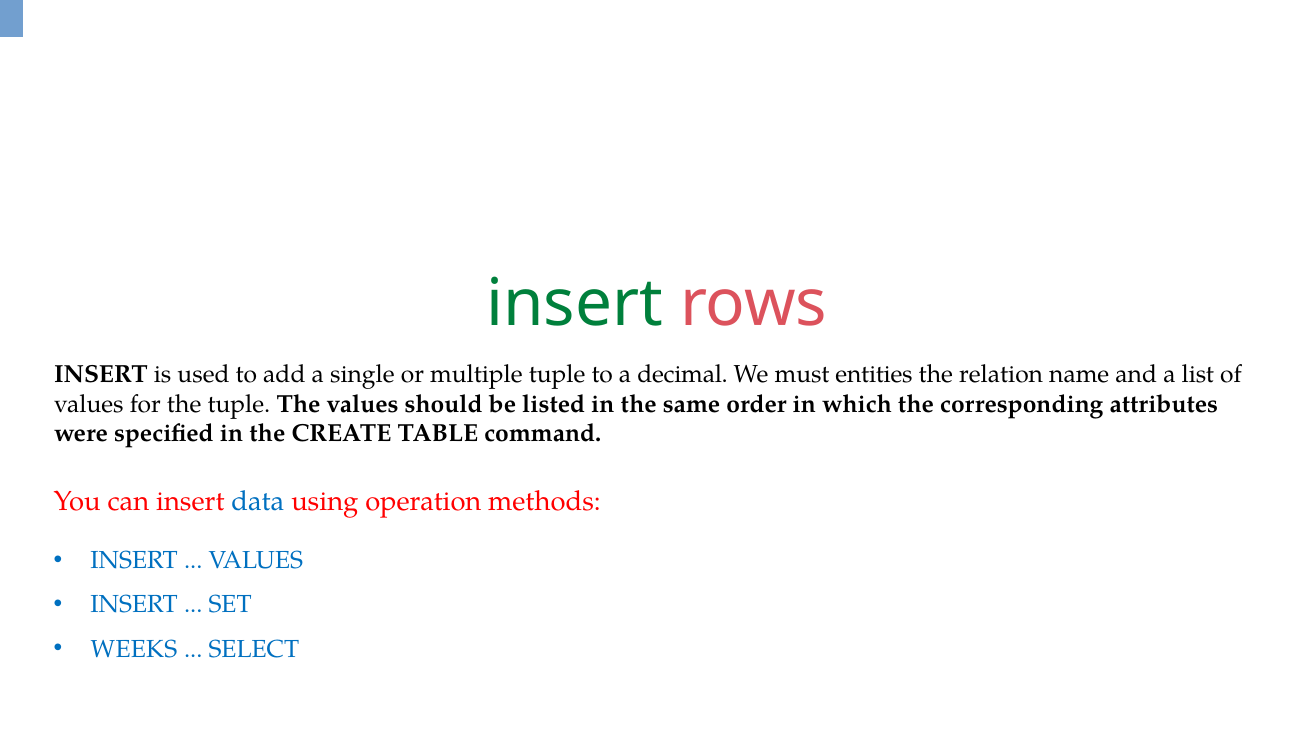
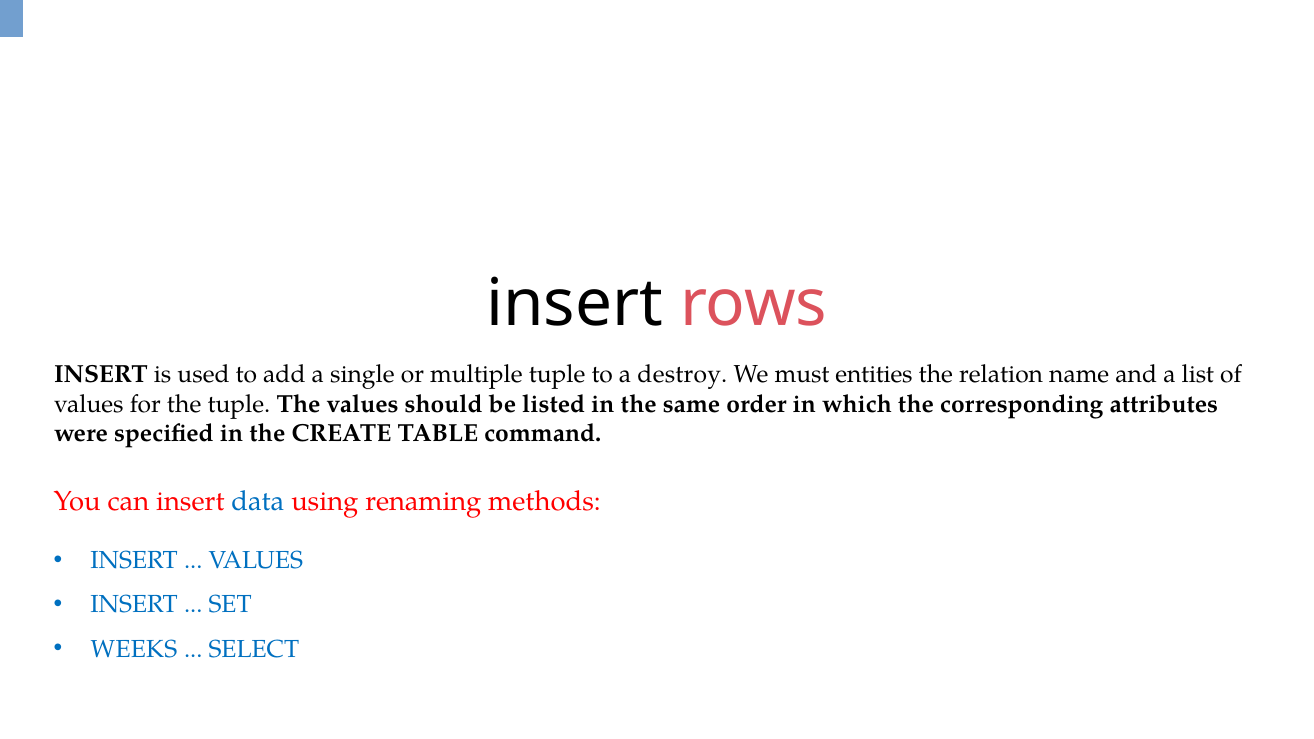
insert colour: green -> black (575, 303)
decimal: decimal -> destroy (682, 374)
operation: operation -> renaming (423, 501)
